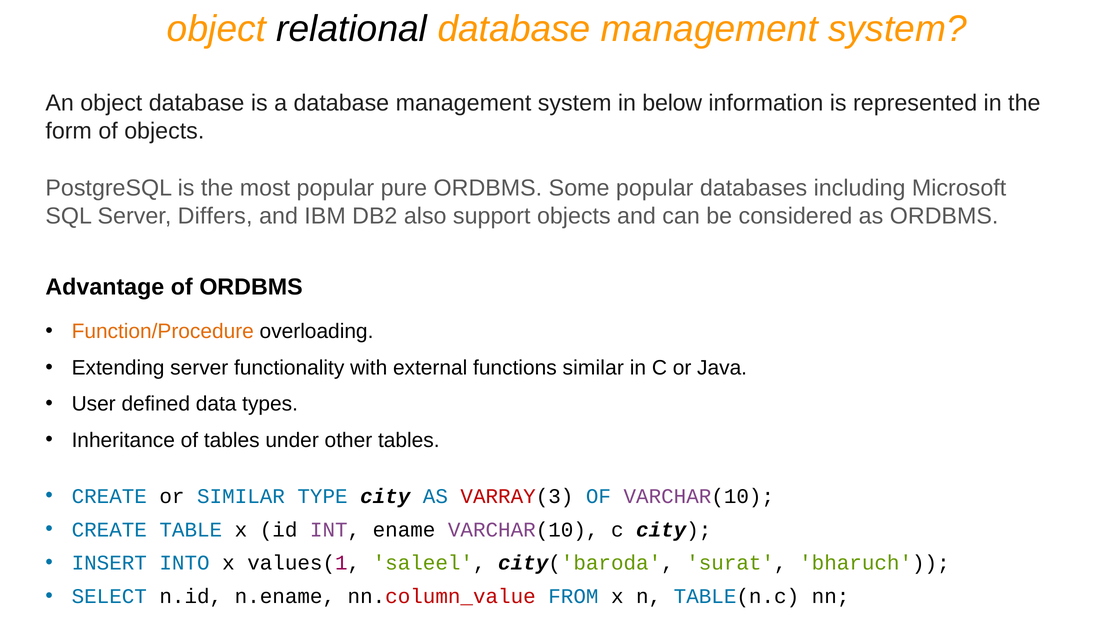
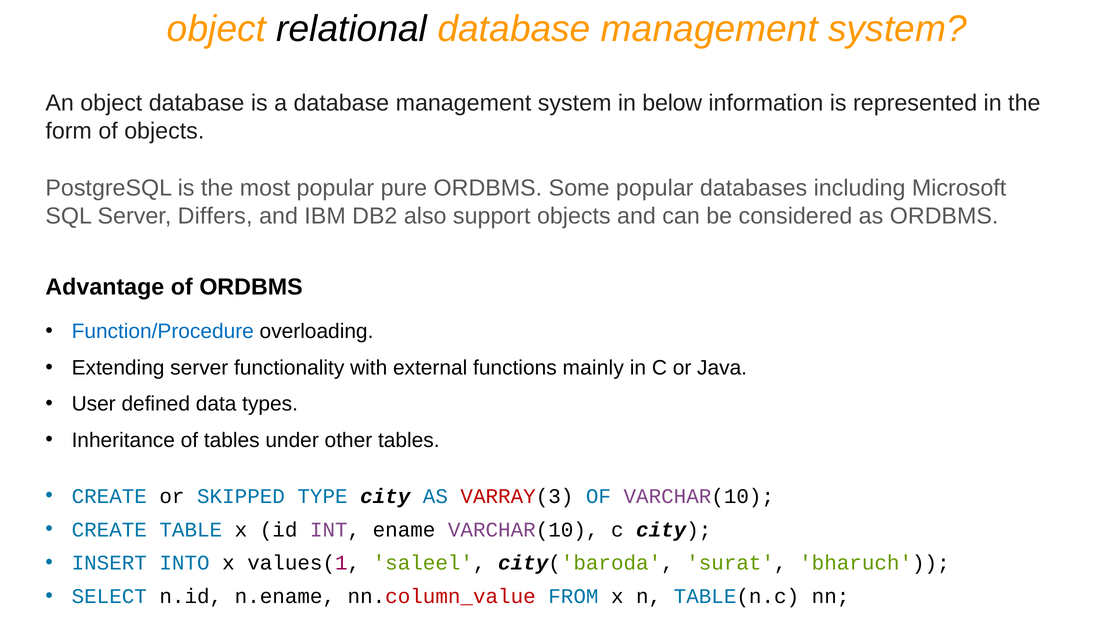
Function/Procedure colour: orange -> blue (163, 332)
functions similar: similar -> mainly (593, 368)
or SIMILAR: SIMILAR -> SKIPPED (241, 496)
